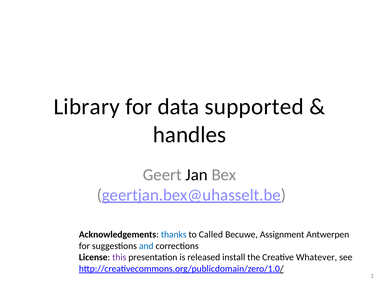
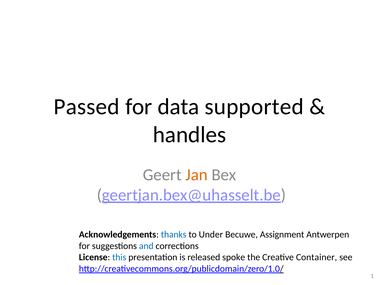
Library: Library -> Passed (87, 106)
Jan colour: black -> orange (197, 174)
Called: Called -> Under (211, 234)
this colour: purple -> blue (119, 257)
install: install -> spoke (234, 257)
Whatever: Whatever -> Container (317, 257)
